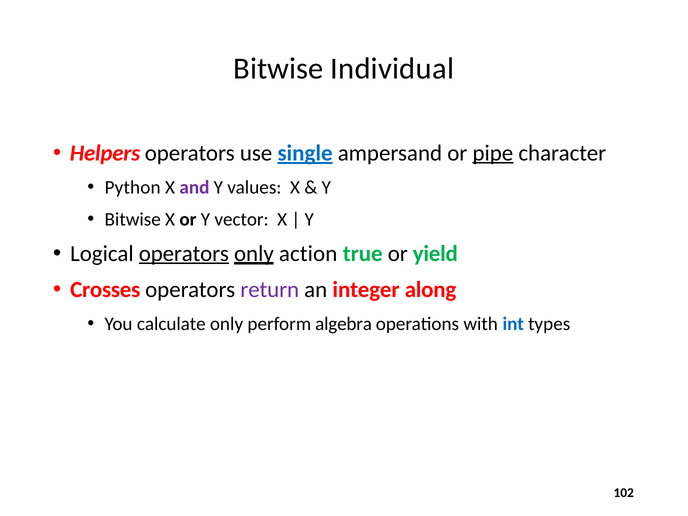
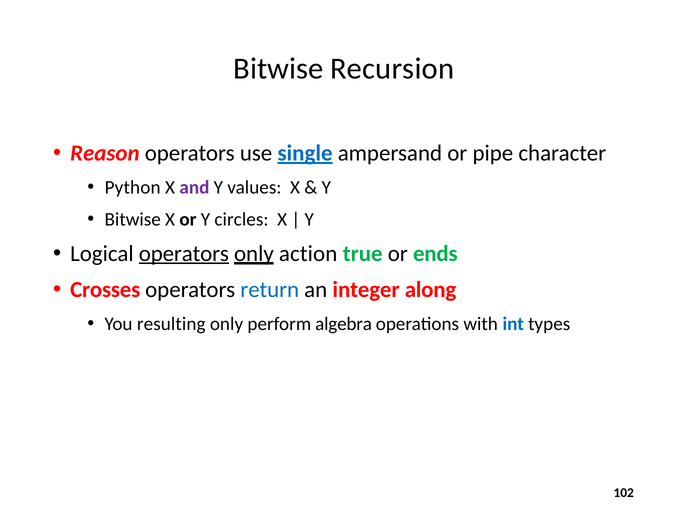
Individual: Individual -> Recursion (392, 69)
Helpers: Helpers -> Reason (105, 153)
pipe underline: present -> none (493, 153)
vector: vector -> circles (241, 219)
yield: yield -> ends (435, 253)
return colour: purple -> blue (270, 290)
calculate: calculate -> resulting (171, 324)
